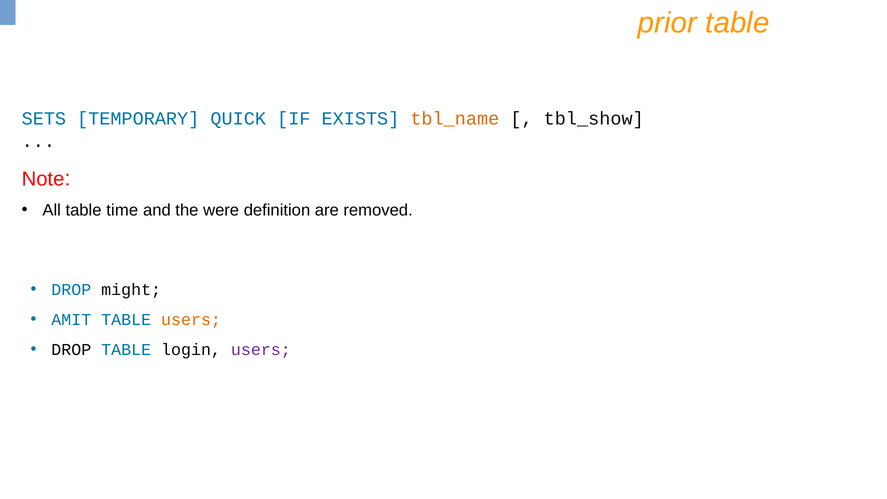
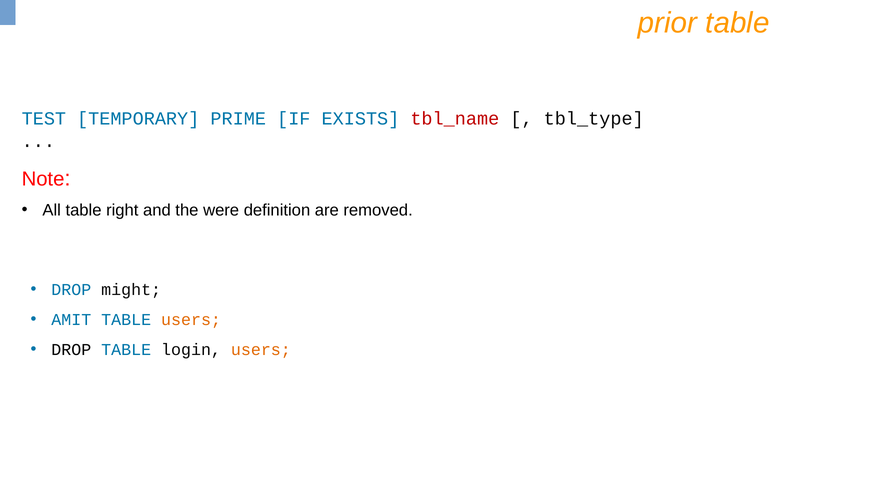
SETS: SETS -> TEST (44, 119)
QUICK: QUICK -> PRIME (238, 119)
tbl_name colour: orange -> red (455, 119)
tbl_show: tbl_show -> tbl_type (594, 119)
time: time -> right (122, 210)
users colour: purple -> orange (261, 350)
